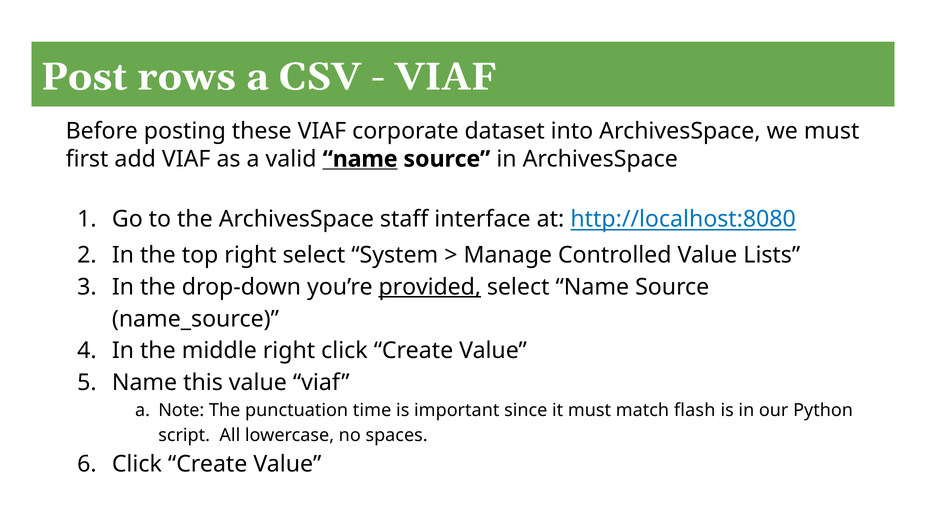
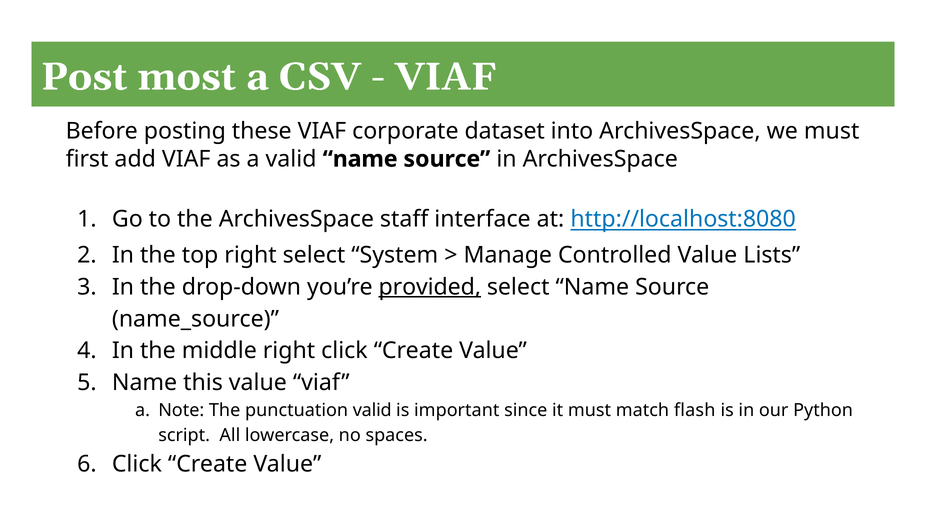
rows: rows -> most (187, 77)
name underline: present -> none (360, 159)
punctuation time: time -> valid (372, 410)
